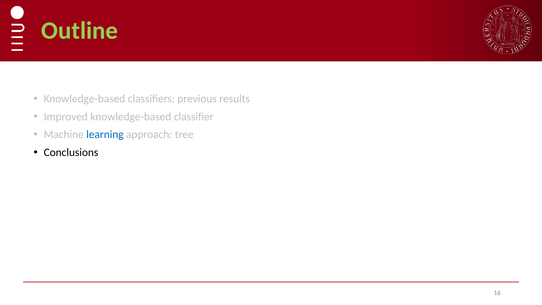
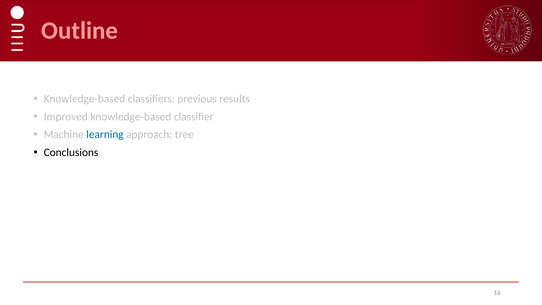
Outline colour: light green -> pink (80, 31)
